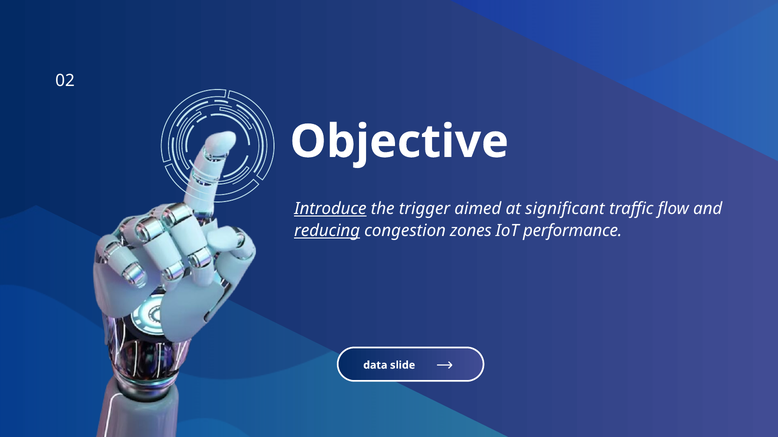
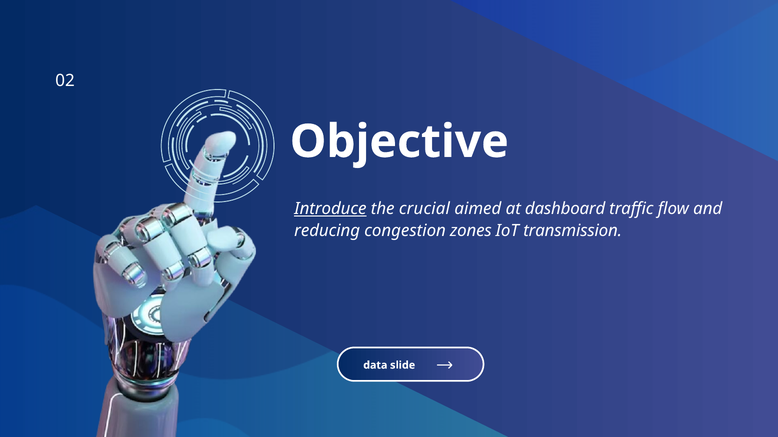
trigger: trigger -> crucial (424, 209)
significant: significant -> dashboard (565, 209)
reducing underline: present -> none (327, 231)
performance: performance -> transmission (573, 231)
